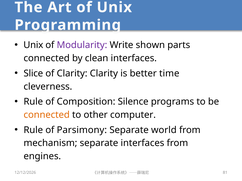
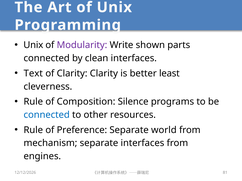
Slice: Slice -> Text (33, 74)
time: time -> least (169, 74)
connected colour: orange -> blue (47, 115)
computer: computer -> resources (133, 115)
Parsimony: Parsimony -> Preference (82, 130)
